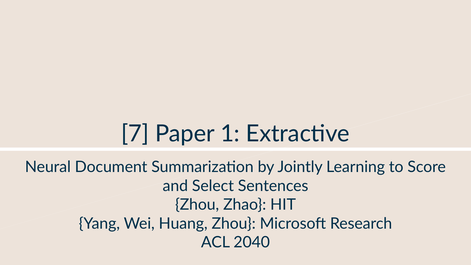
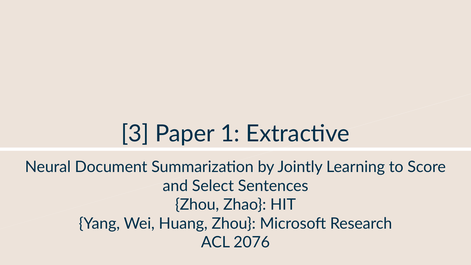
7: 7 -> 3 (135, 134)
2040: 2040 -> 2076 (252, 242)
